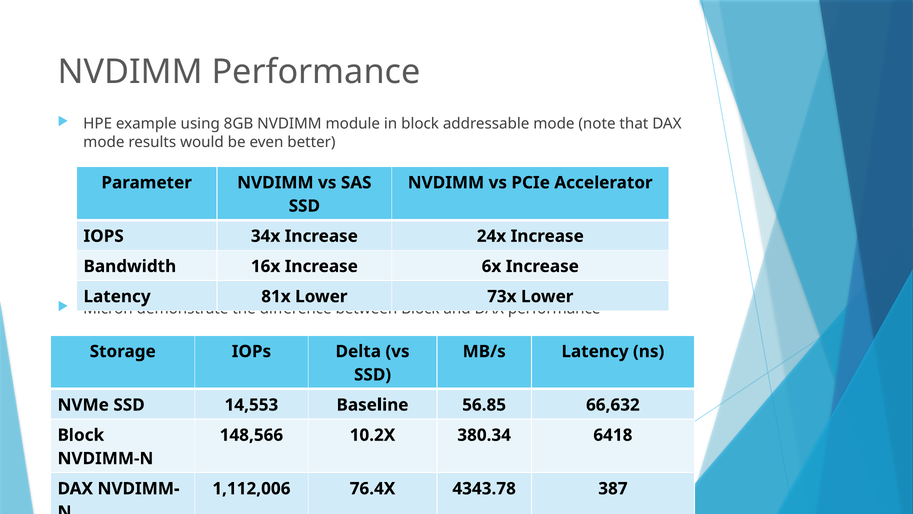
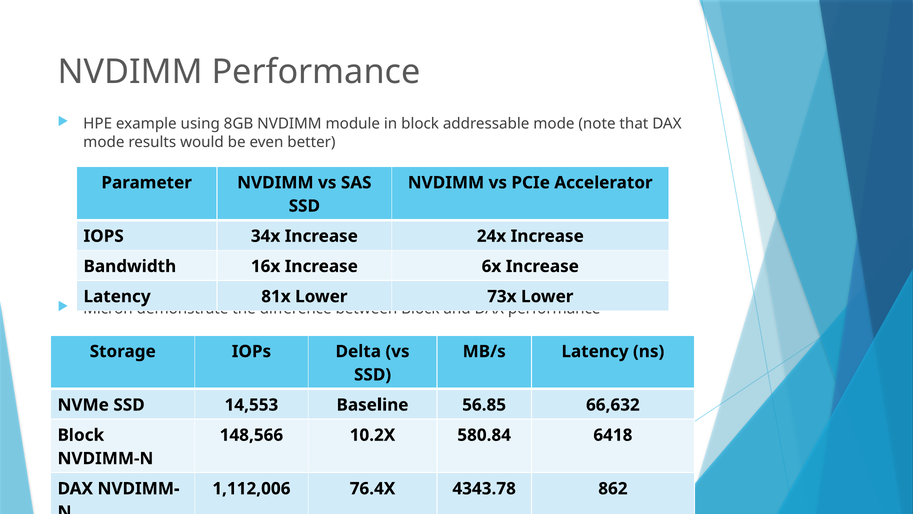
380.34: 380.34 -> 580.84 (484, 435)
387: 387 -> 862 (613, 488)
